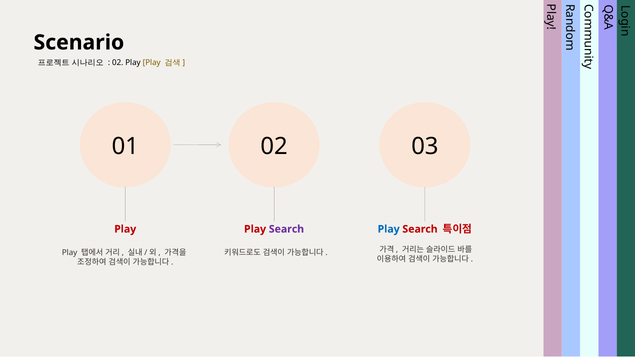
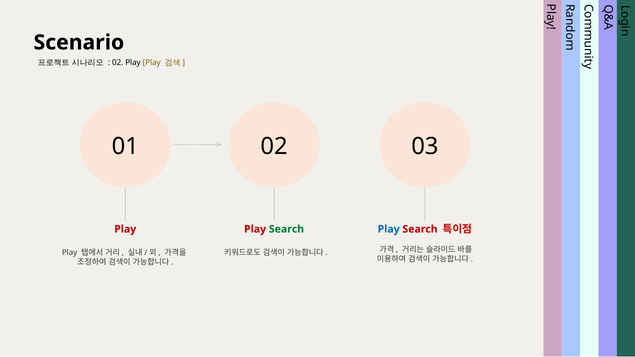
Search colour: purple -> green (286, 229)
